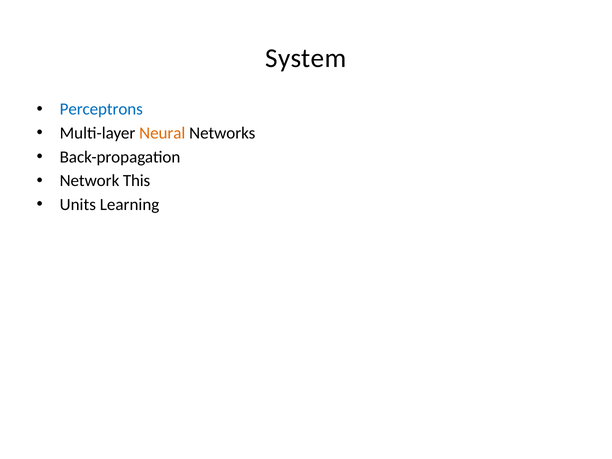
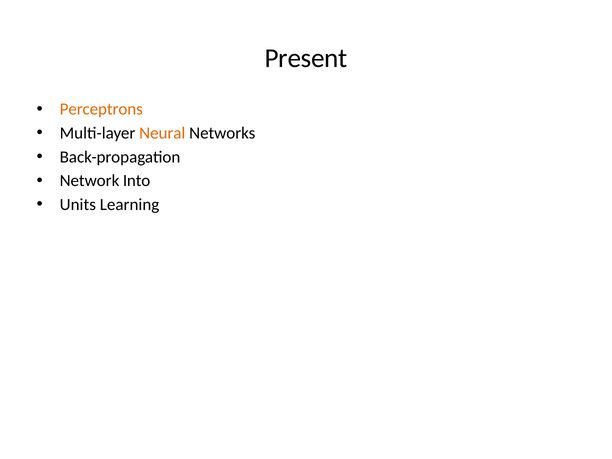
System: System -> Present (306, 59)
Perceptrons colour: blue -> orange (101, 109)
This: This -> Into (137, 181)
